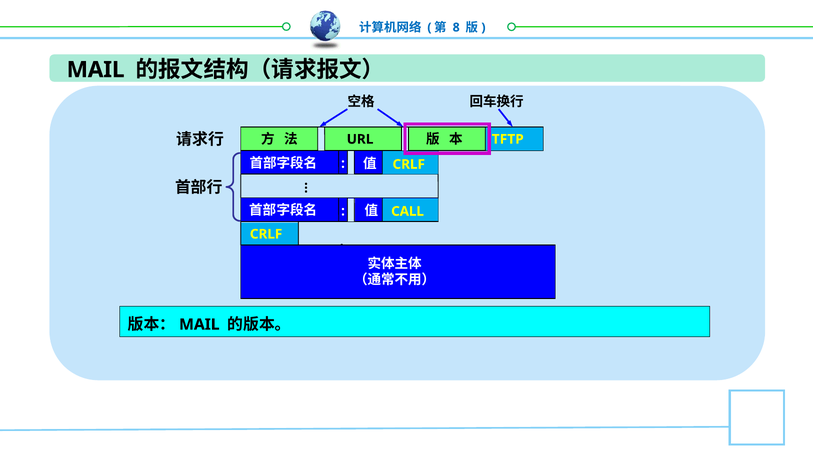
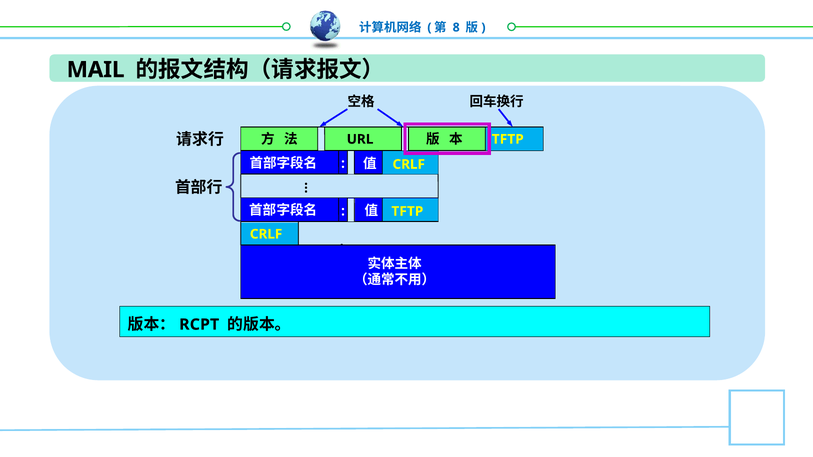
CALL: CALL -> TFTP (407, 211)
MAIL: MAIL -> RCPT (199, 325)
